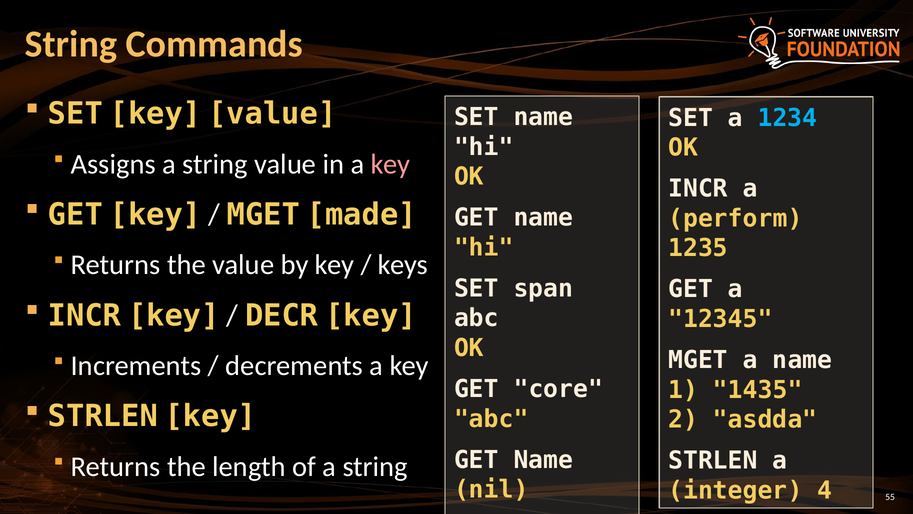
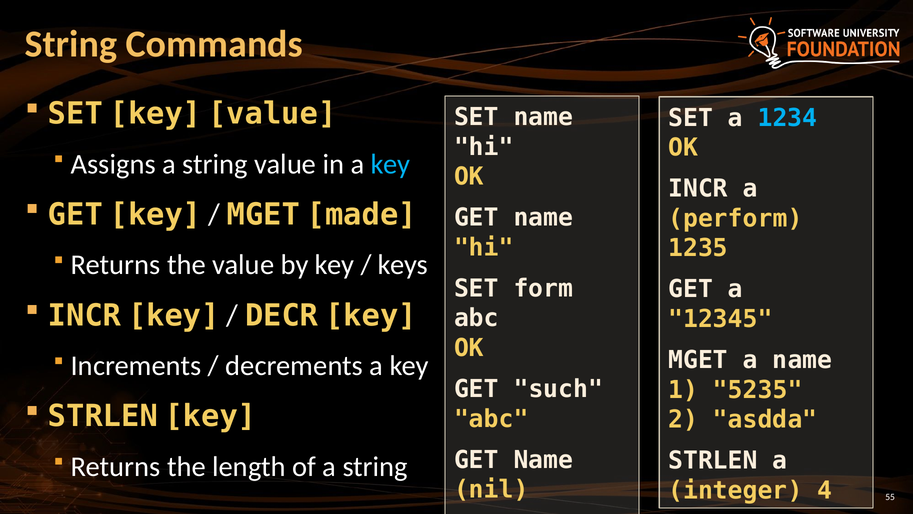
key colour: pink -> light blue (390, 164)
span: span -> form (543, 288)
core: core -> such (558, 389)
1435: 1435 -> 5235 (758, 390)
